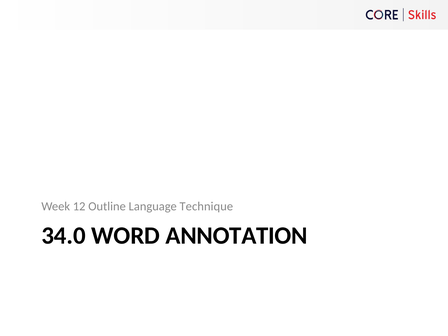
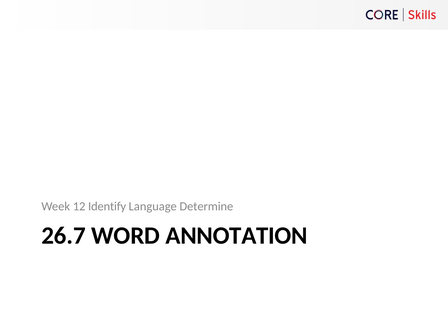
Outline: Outline -> Identify (107, 206)
Technique: Technique -> Determine (206, 206)
34.0: 34.0 -> 26.7 (64, 236)
